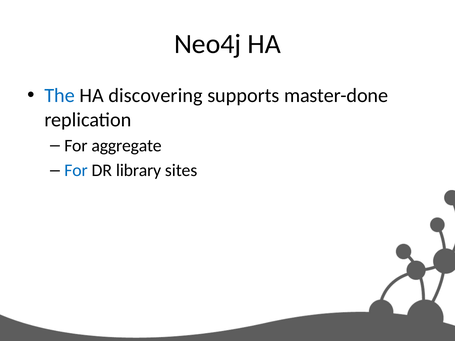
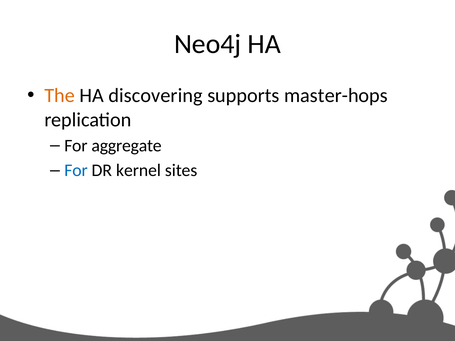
The colour: blue -> orange (60, 95)
master-done: master-done -> master-hops (336, 95)
library: library -> kernel (138, 171)
